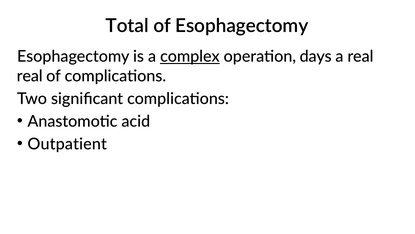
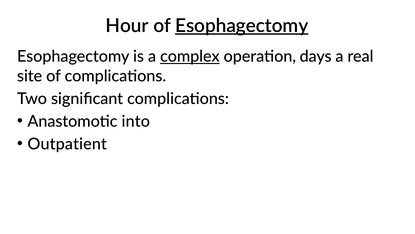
Total: Total -> Hour (127, 26)
Esophagectomy underline: none -> present (242, 26)
real: real -> site (30, 76)
acid: acid -> into (136, 121)
